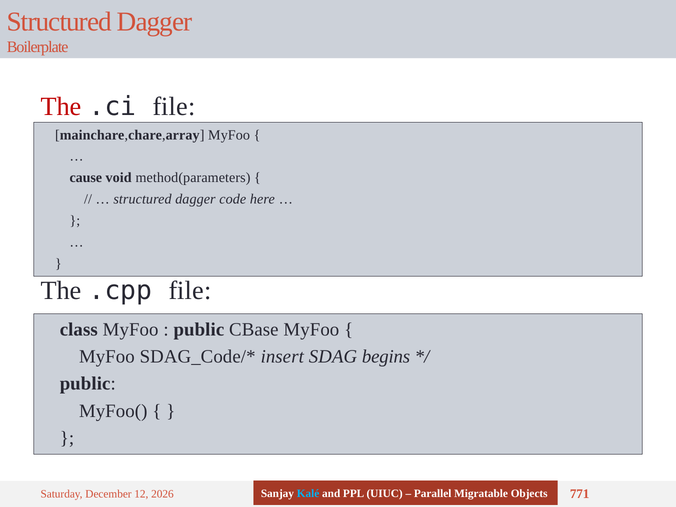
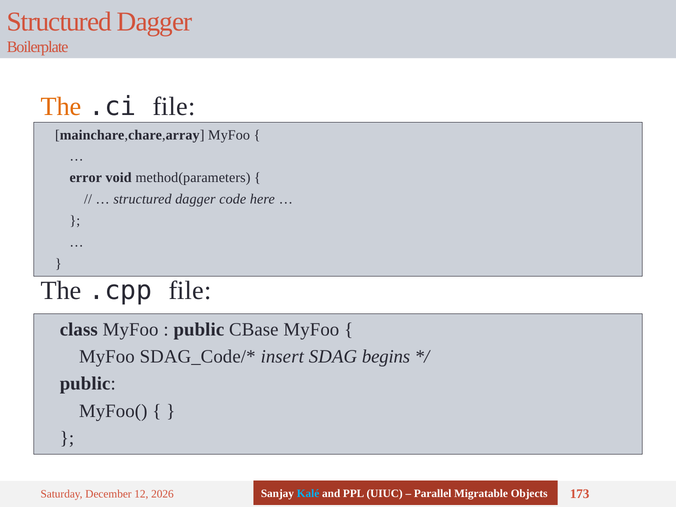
The colour: red -> orange (61, 107)
cause: cause -> error (86, 178)
771: 771 -> 173 (580, 494)
